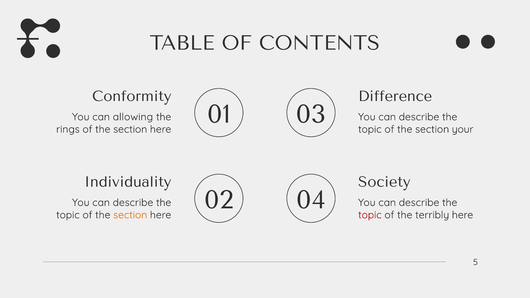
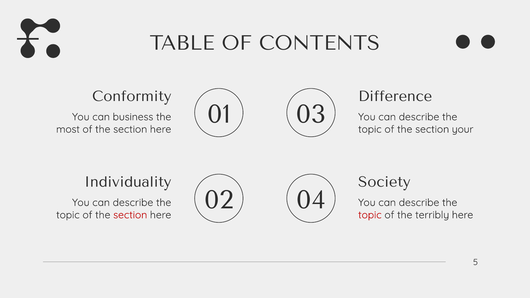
allowing: allowing -> business (133, 117)
rings: rings -> most (68, 129)
section colour: orange -> red (130, 215)
